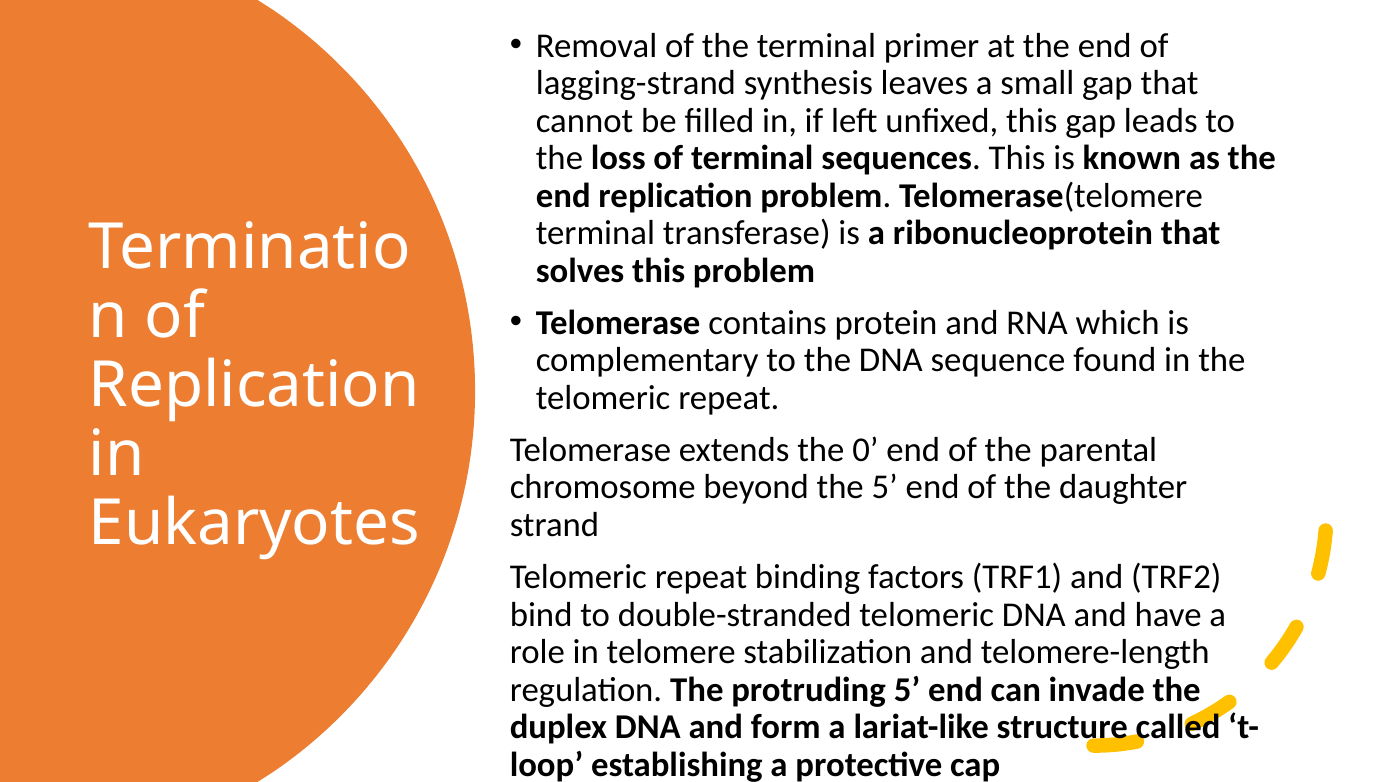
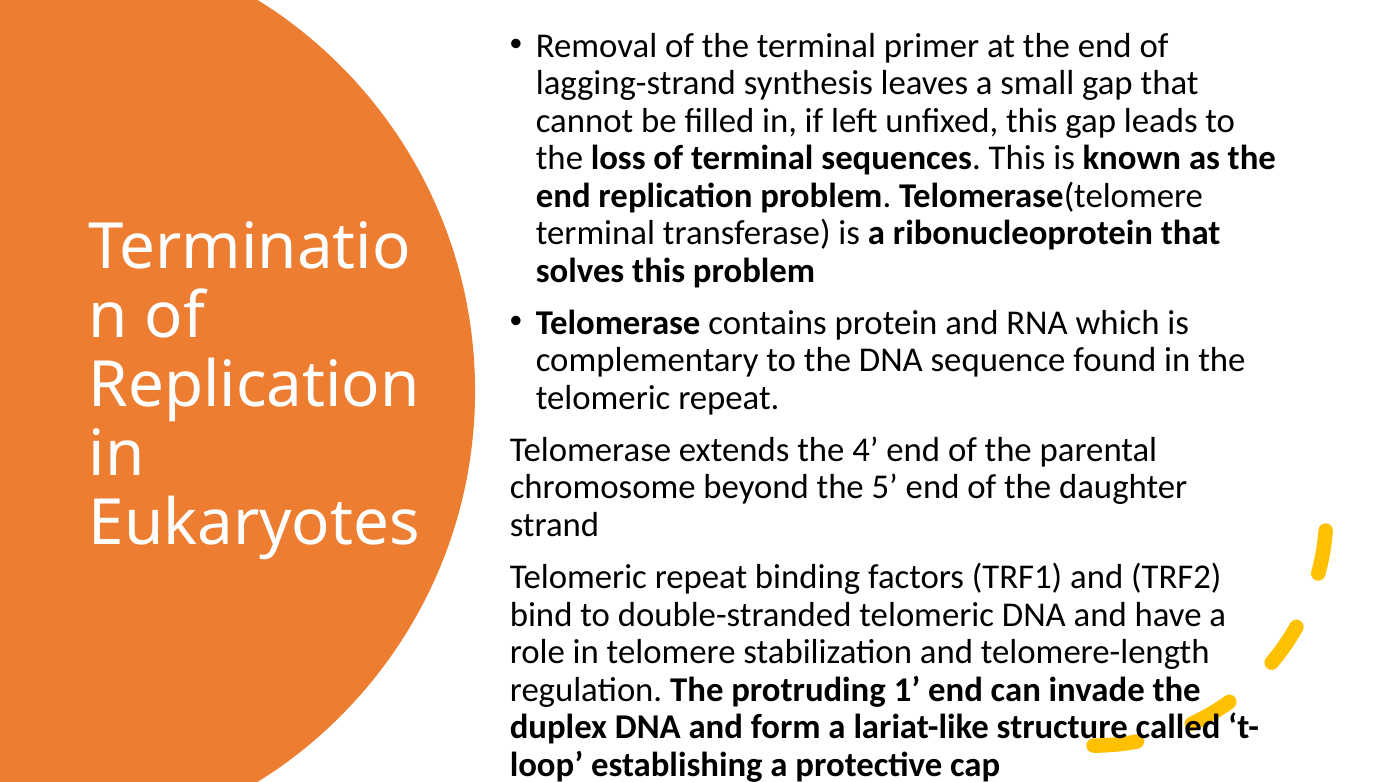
0: 0 -> 4 (865, 450)
protruding 5: 5 -> 1 (907, 689)
